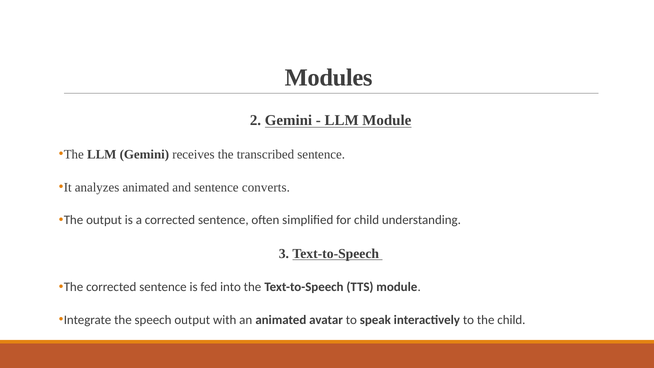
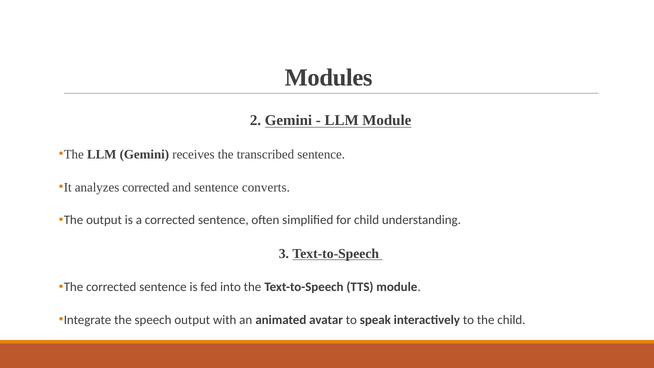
analyzes animated: animated -> corrected (146, 187)
